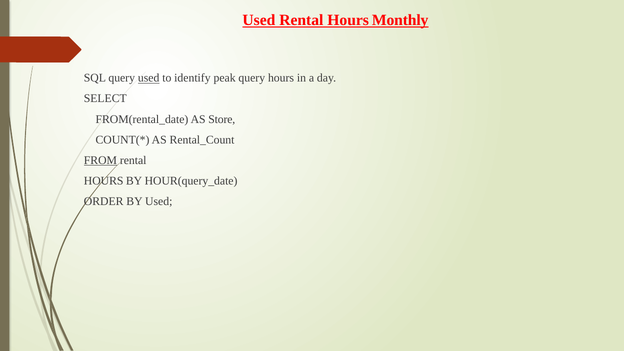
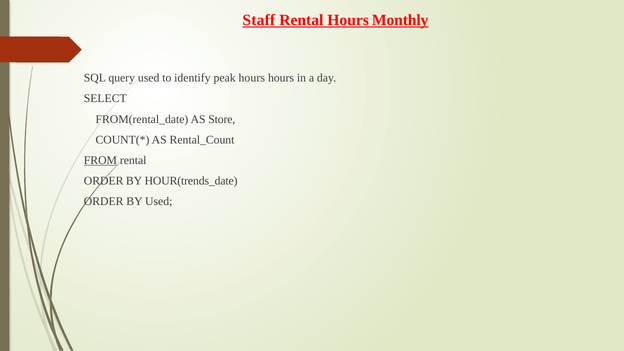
Used: Used -> Staff (259, 20)
used underline: present -> none (149, 78)
peak query: query -> hours (252, 78)
HOURS: HOURS -> ORDER (104, 181)
HOUR(query_date: HOUR(query_date -> HOUR(trends_date (191, 181)
